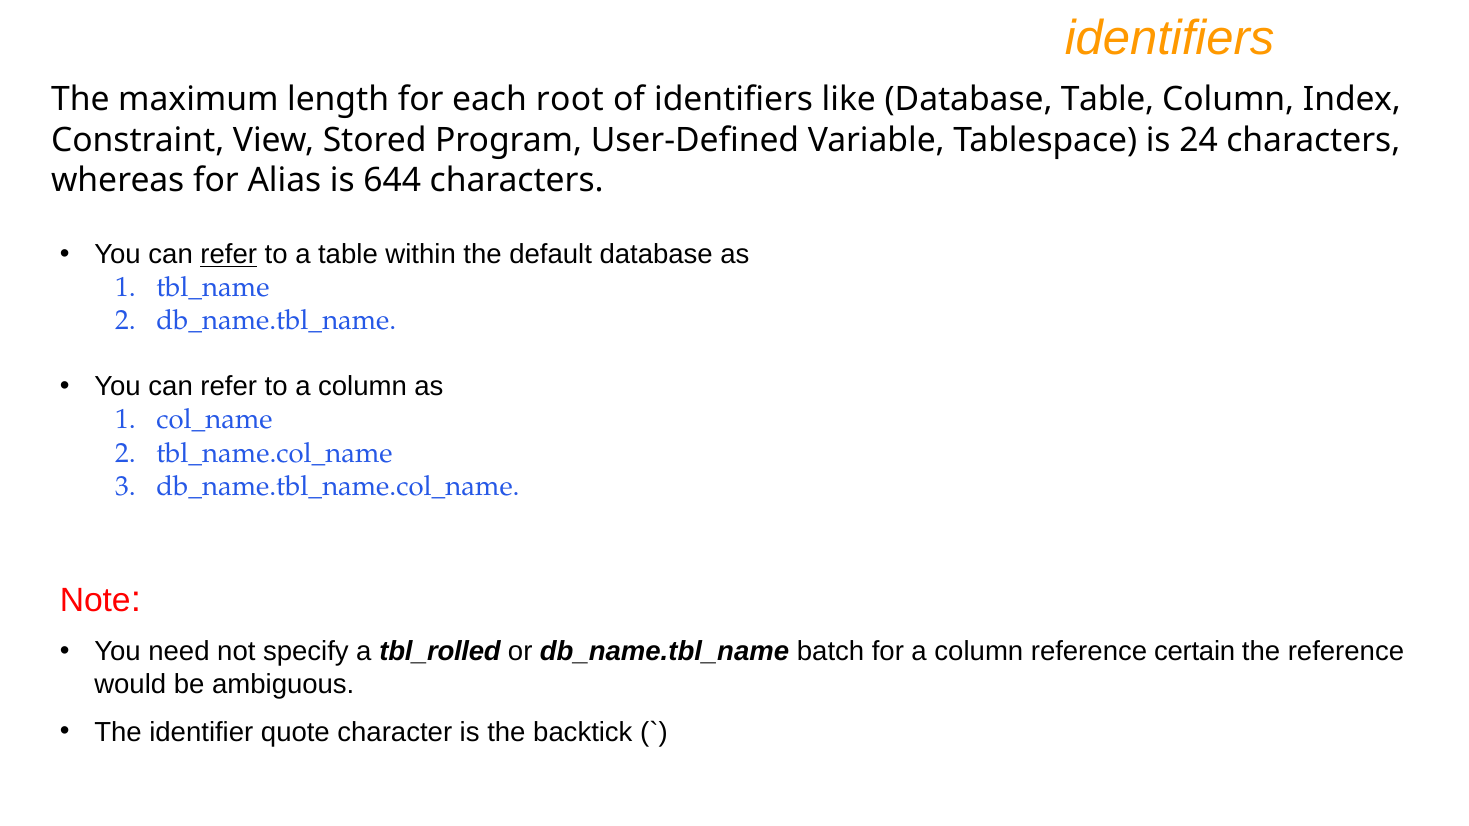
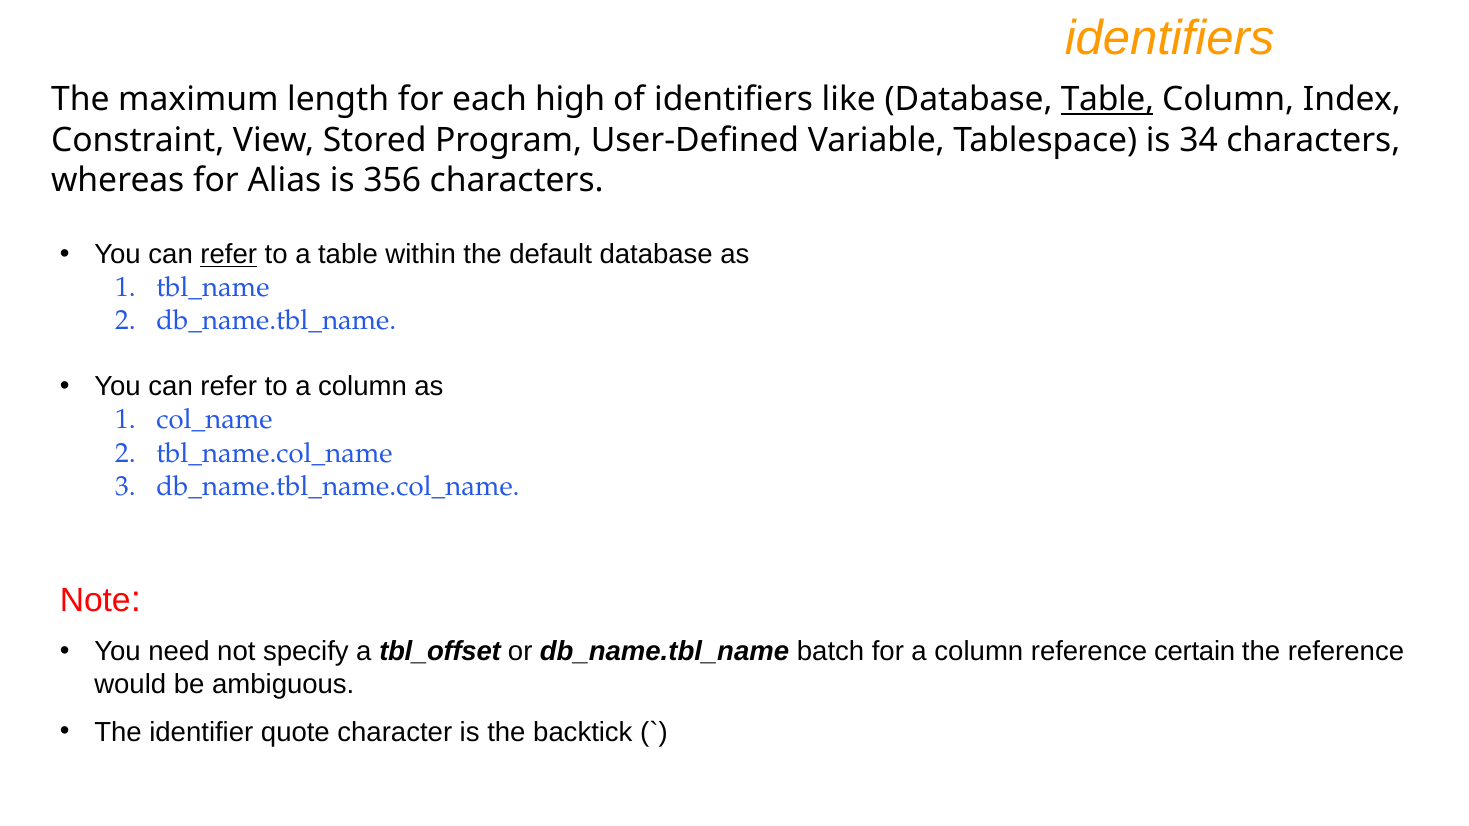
root: root -> high (570, 100)
Table underline: none -> present (1107, 100)
24: 24 -> 34 (1199, 140)
644: 644 -> 356 (392, 180)
tbl_rolled: tbl_rolled -> tbl_offset (440, 652)
